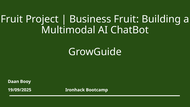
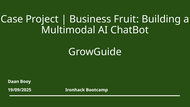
Fruit: Fruit -> Case (12, 19)
